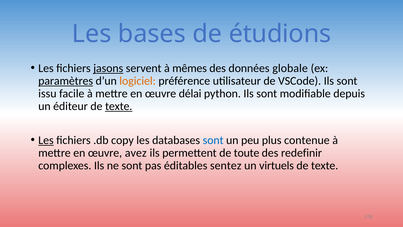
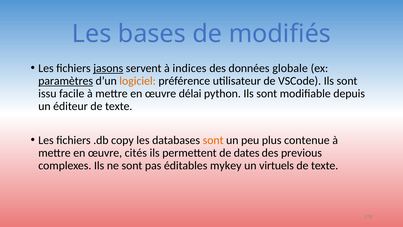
étudions: étudions -> modifiés (280, 34)
mêmes: mêmes -> indices (189, 68)
texte underline: present -> none (119, 106)
Les underline: present -> none (46, 140)
sont colour: blue -> orange (213, 140)
avez: avez -> cités (136, 153)
toute: toute -> dates (247, 153)
redefinir: redefinir -> previous (301, 153)
sentez: sentez -> mykey (226, 165)
